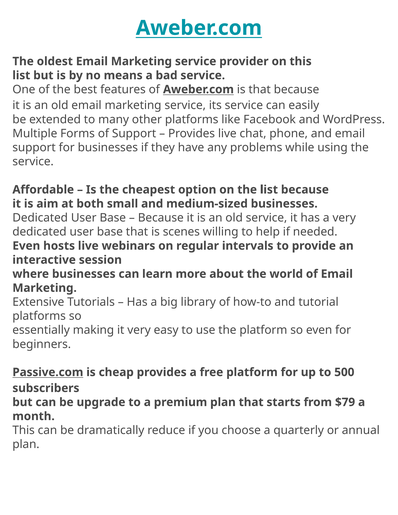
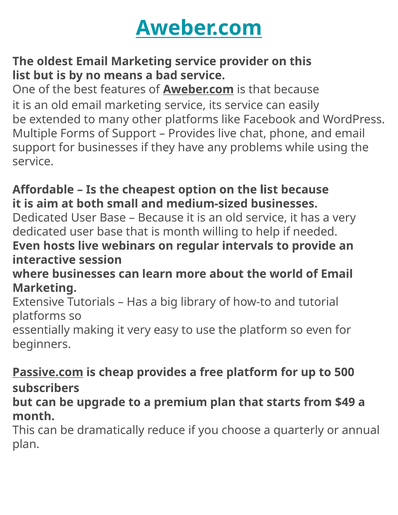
is scenes: scenes -> month (181, 232)
$79: $79 -> $49 (345, 402)
